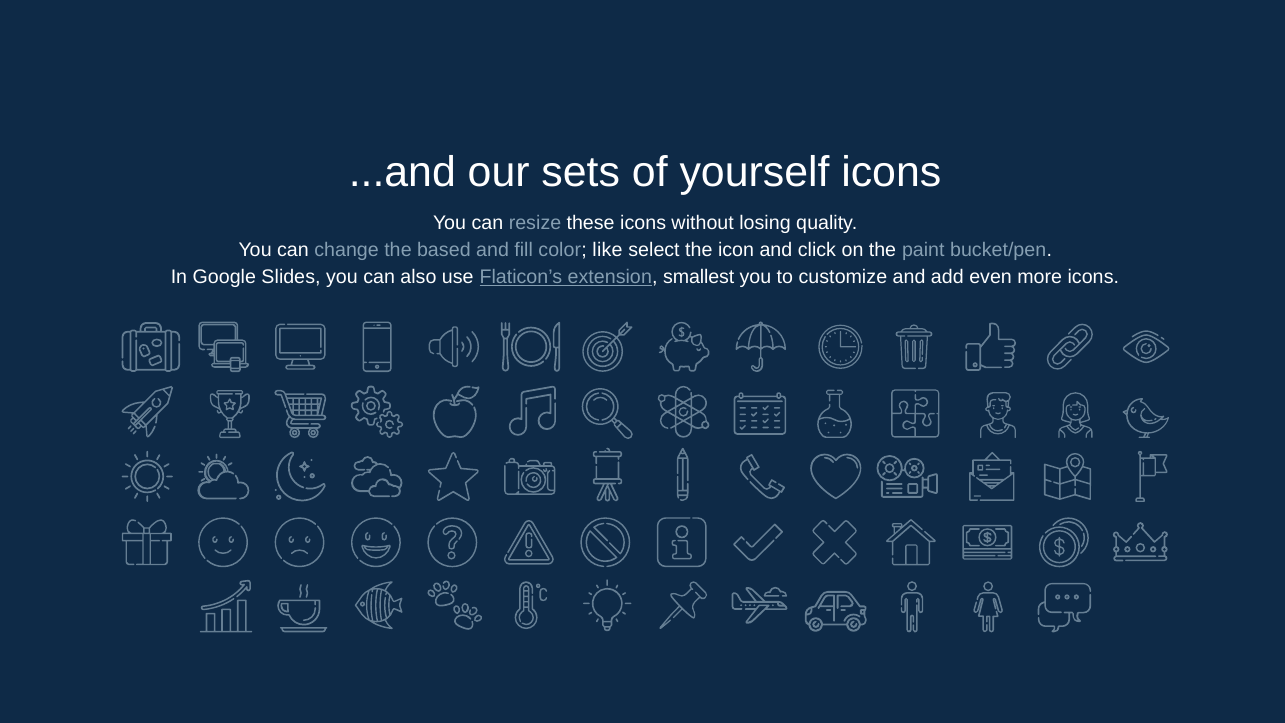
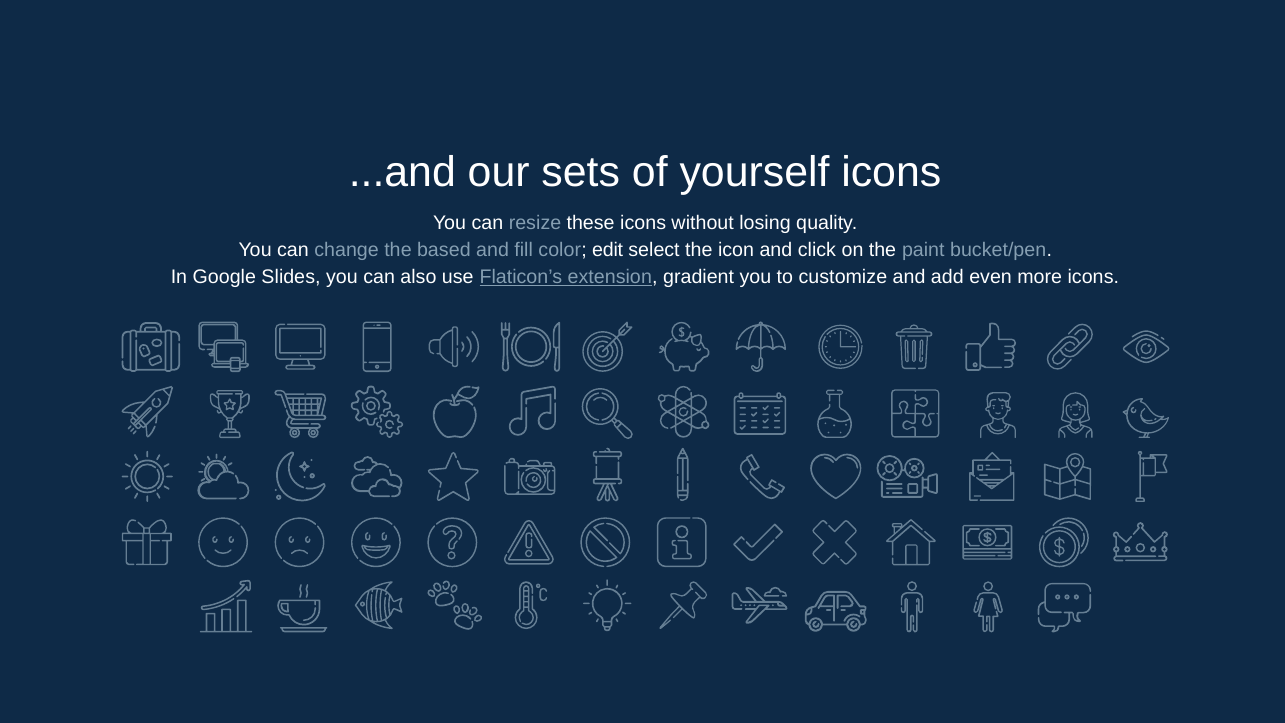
like: like -> edit (608, 250)
smallest: smallest -> gradient (699, 277)
